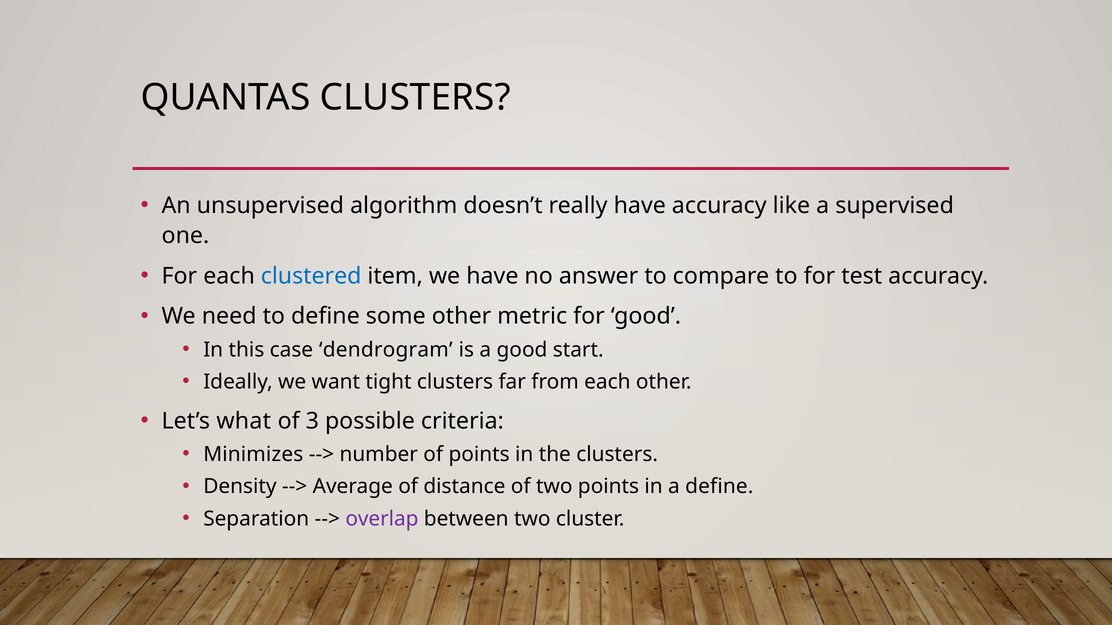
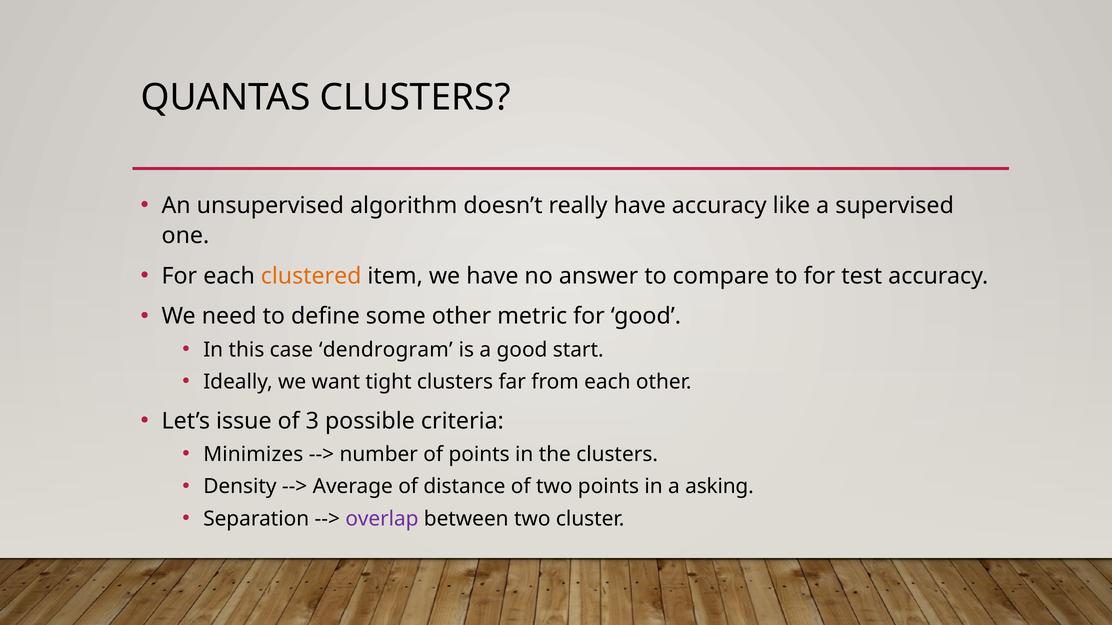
clustered colour: blue -> orange (311, 276)
what: what -> issue (244, 421)
a define: define -> asking (719, 487)
